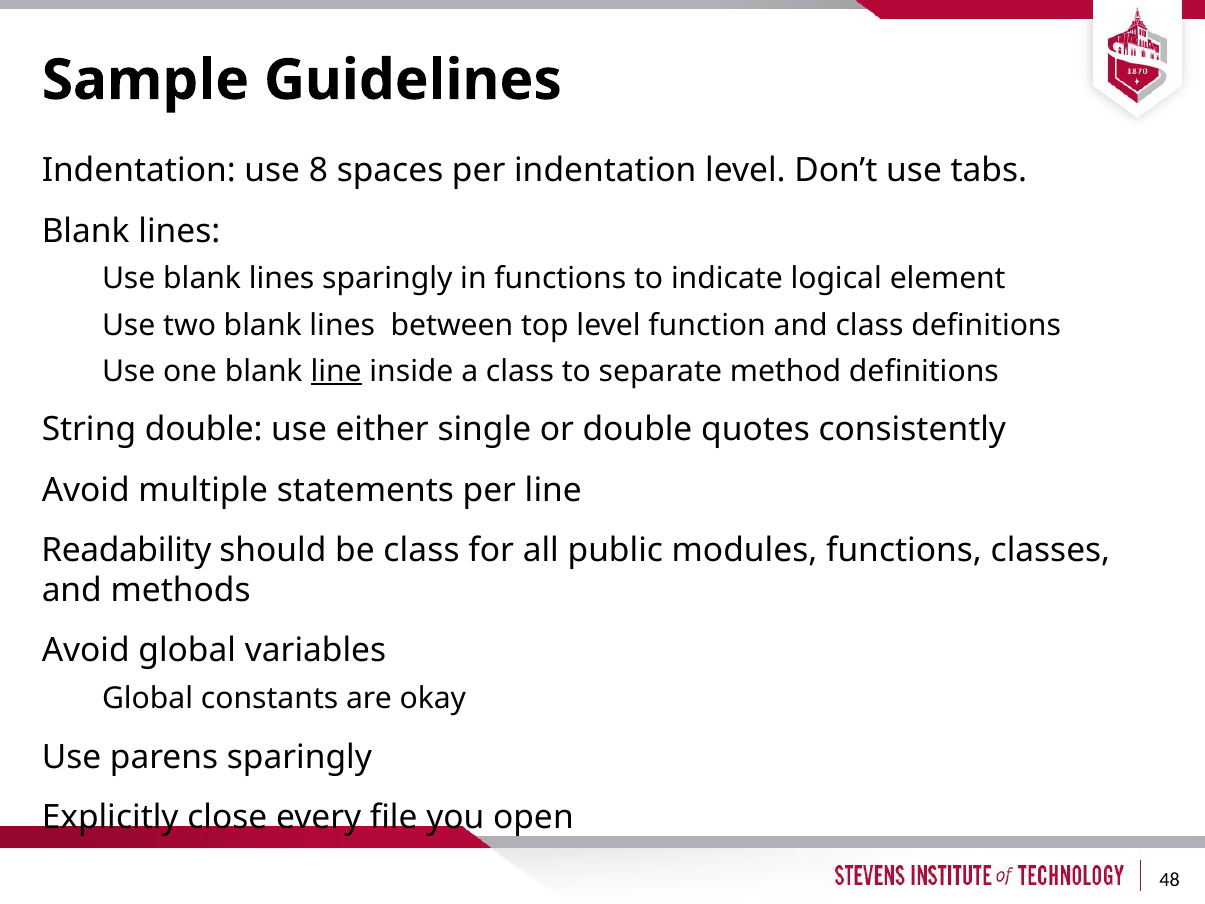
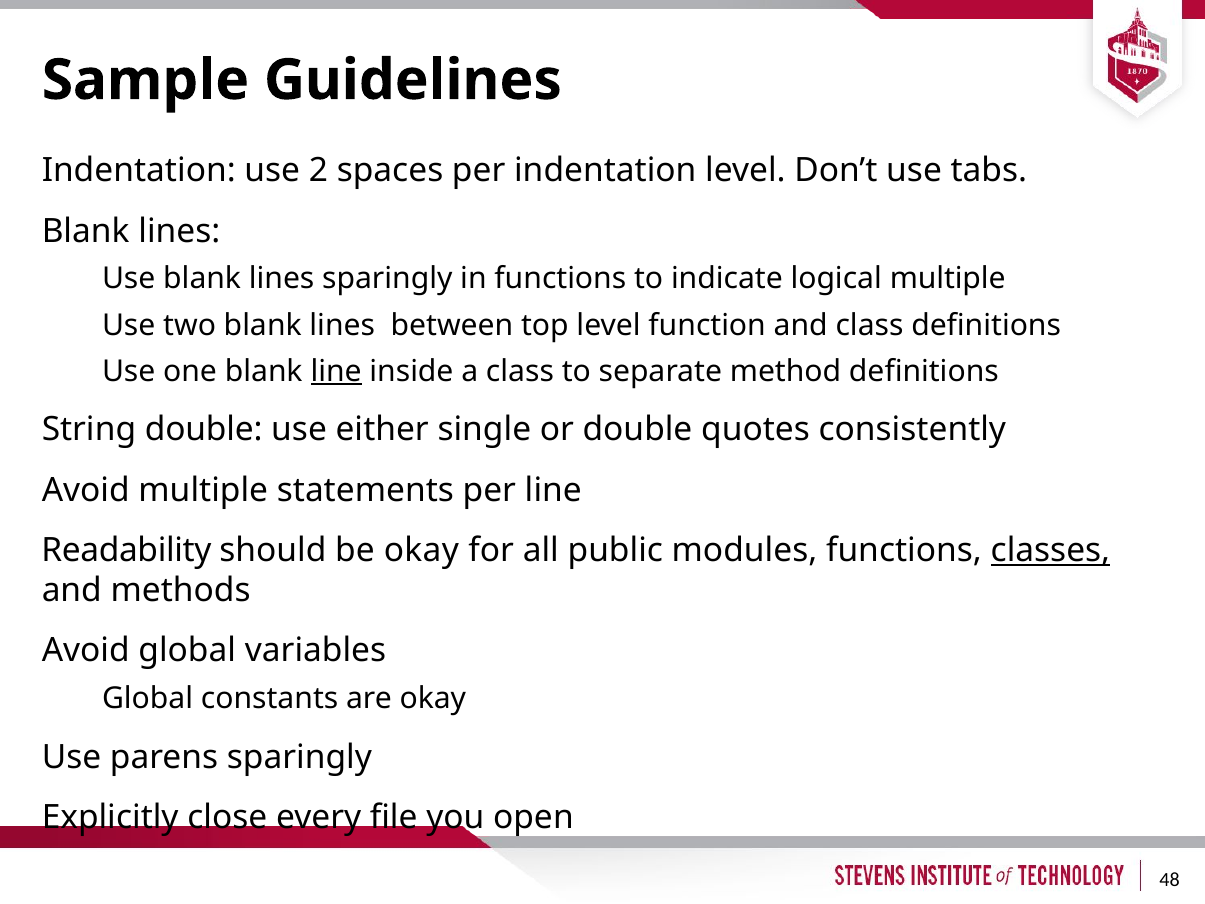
8: 8 -> 2 (318, 171)
logical element: element -> multiple (948, 279)
be class: class -> okay (421, 550)
classes underline: none -> present (1050, 550)
